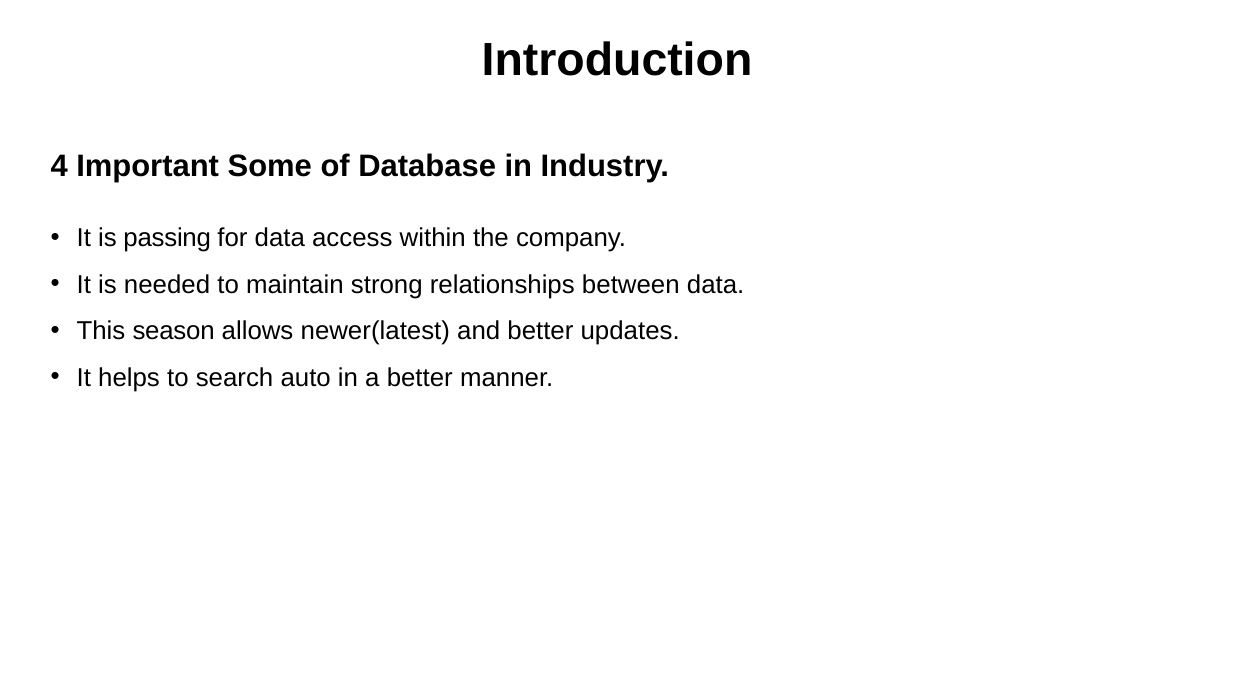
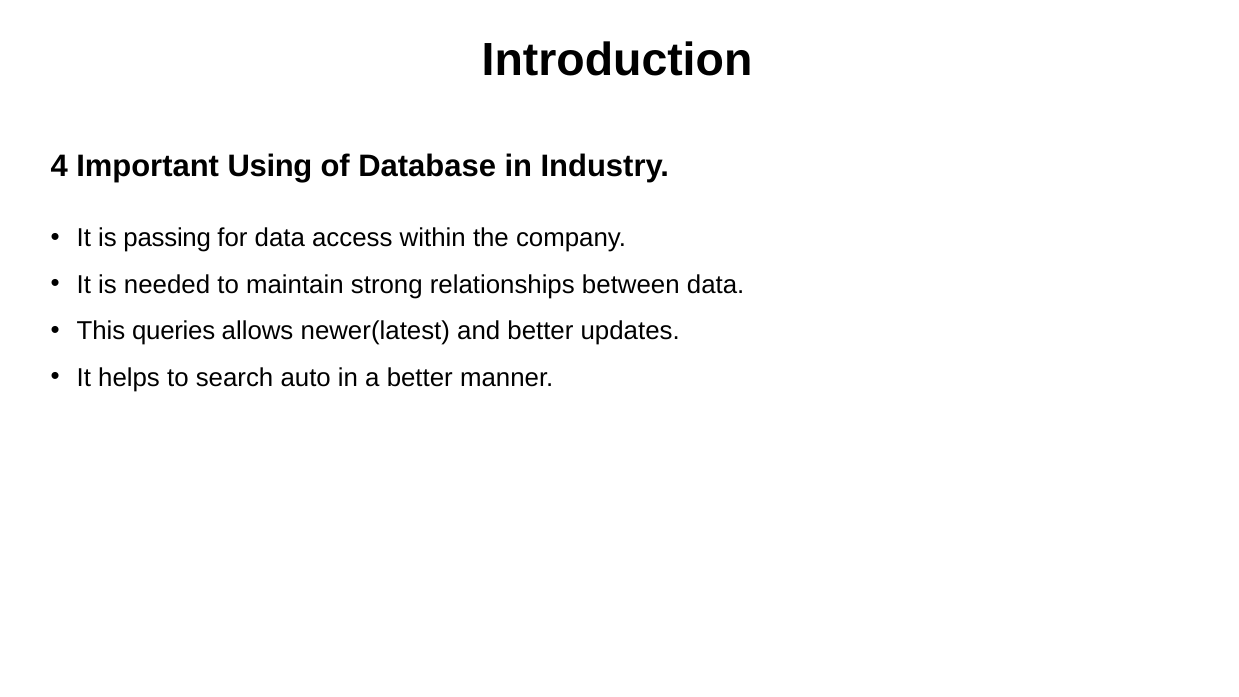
Some: Some -> Using (270, 166)
season: season -> queries (174, 331)
